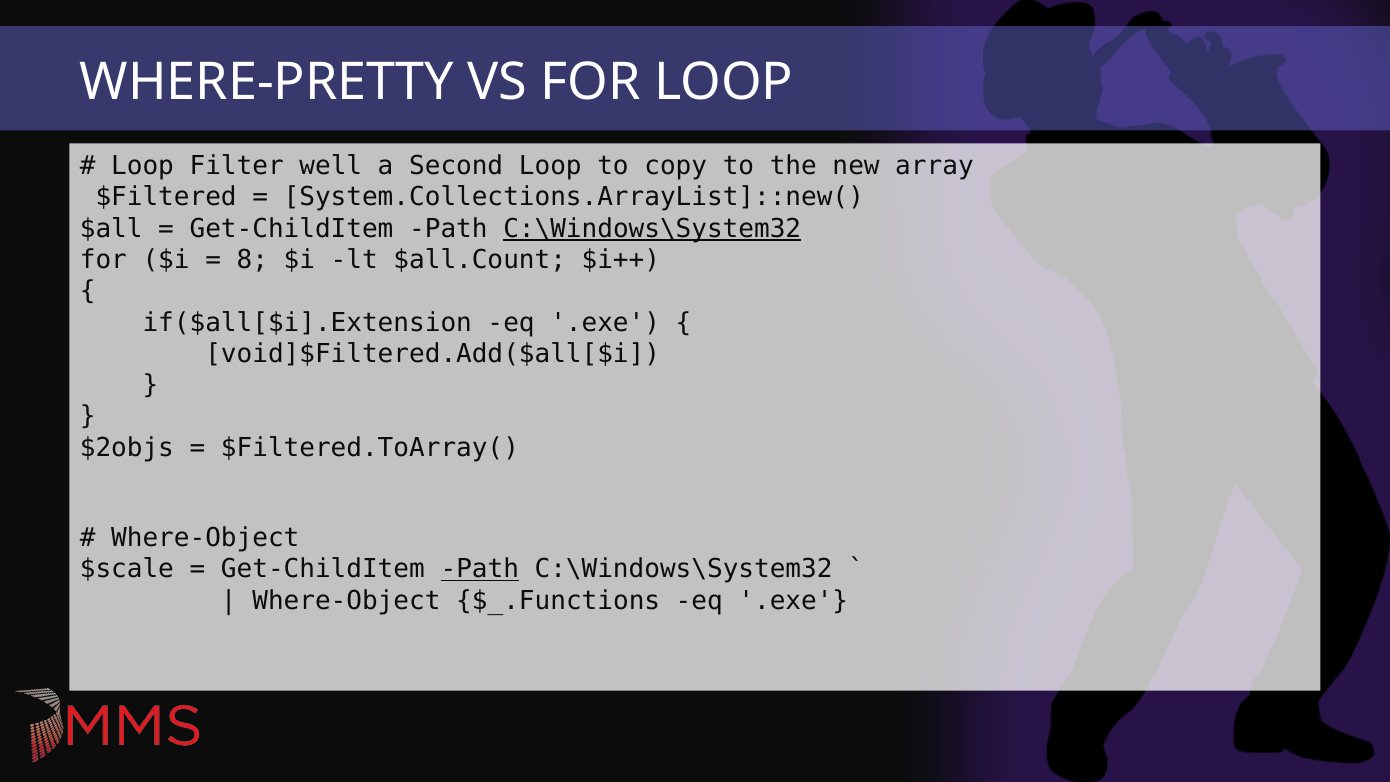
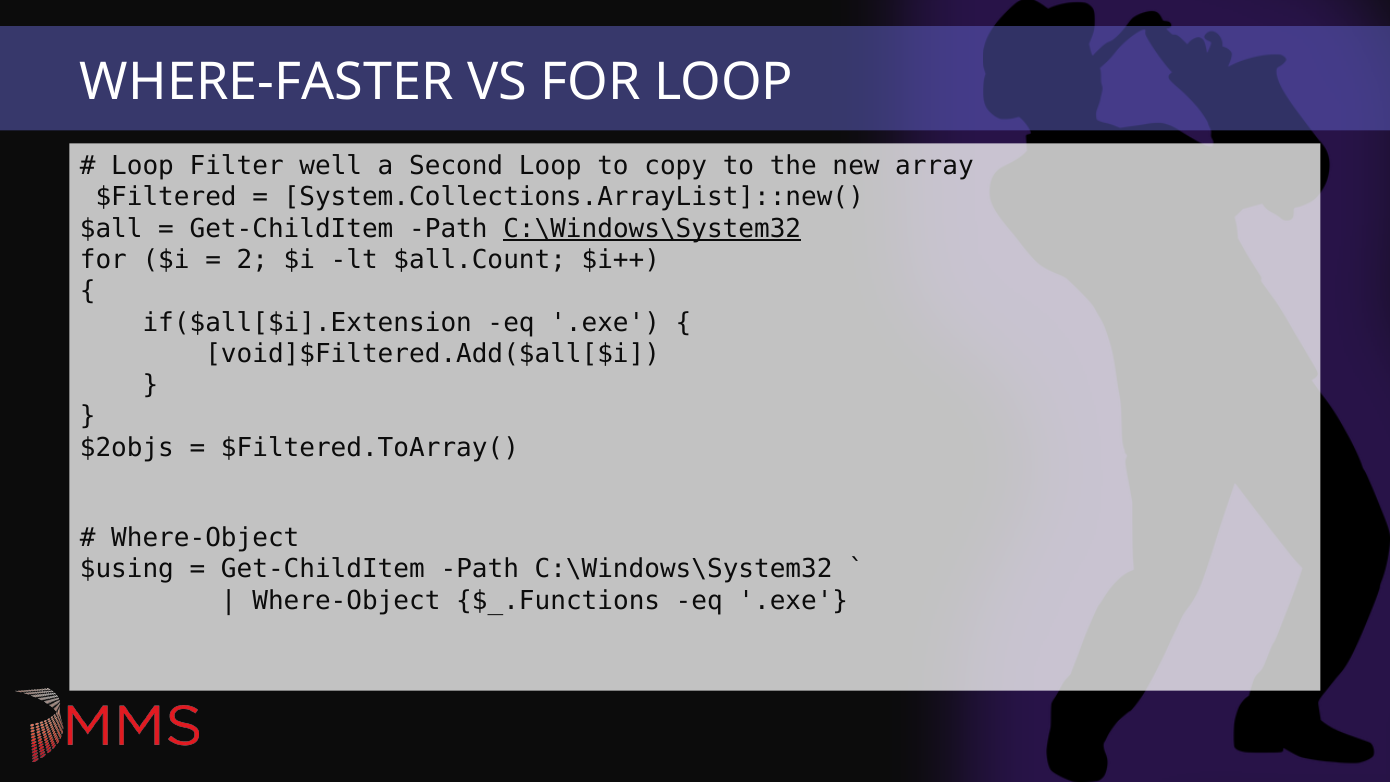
WHERE-PRETTY: WHERE-PRETTY -> WHERE-FASTER (267, 82)
8: 8 -> 2 (252, 260)
$scale: $scale -> $using (127, 569)
Path underline: present -> none (480, 569)
